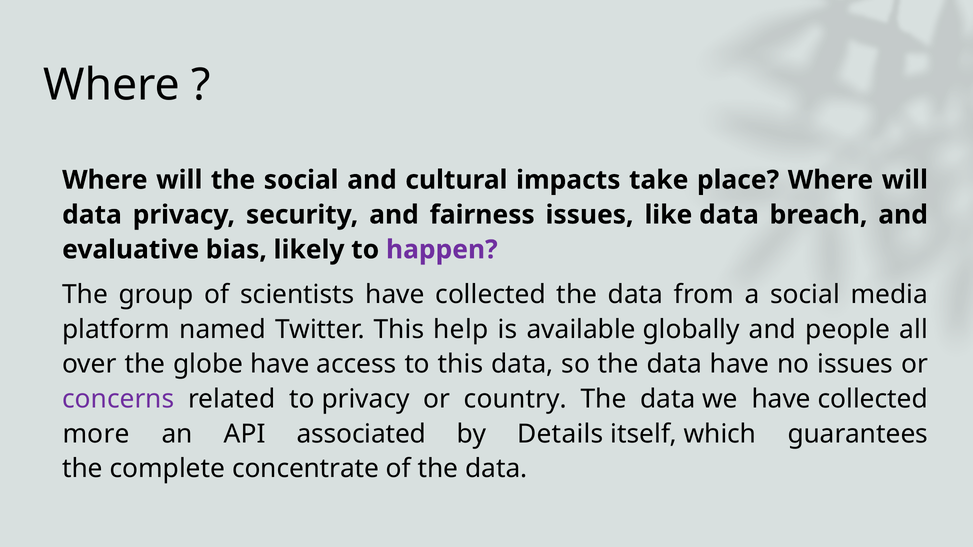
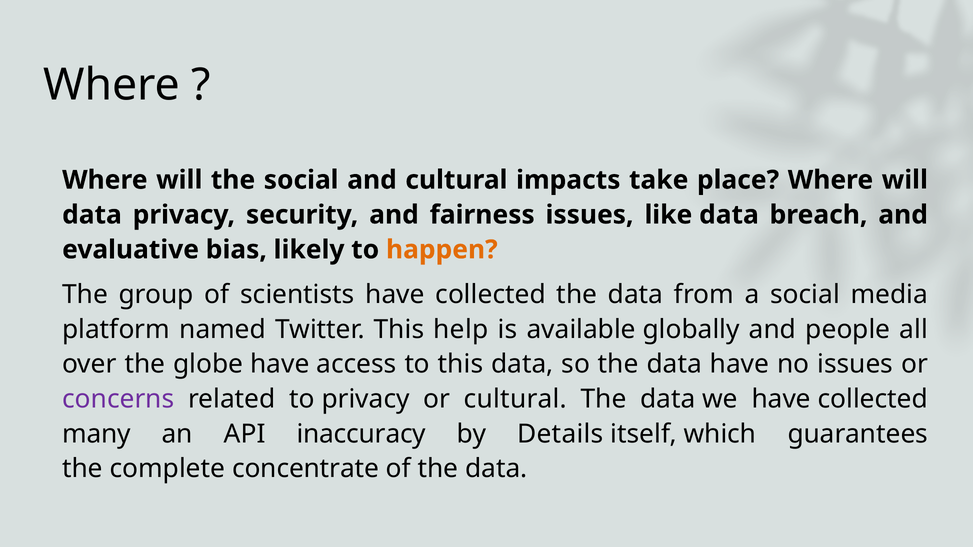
happen colour: purple -> orange (442, 250)
or country: country -> cultural (515, 399)
more: more -> many (96, 434)
associated: associated -> inaccuracy (361, 434)
